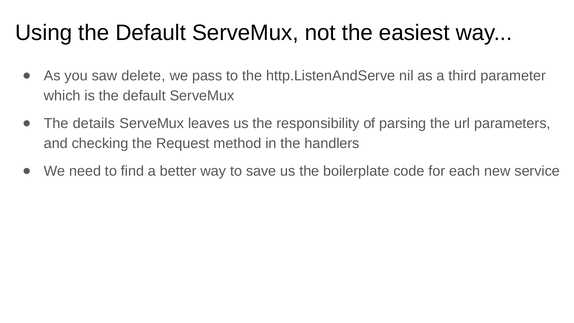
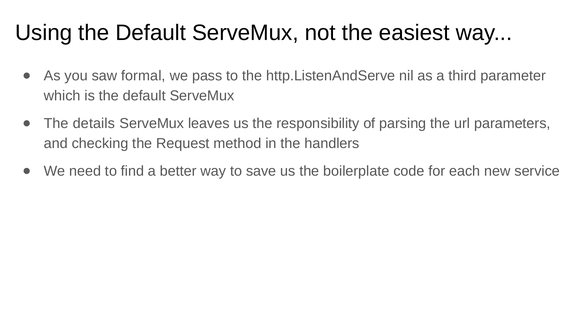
delete: delete -> formal (143, 76)
